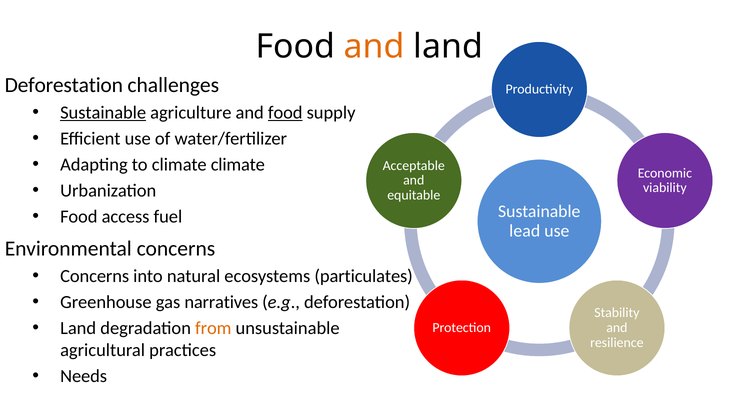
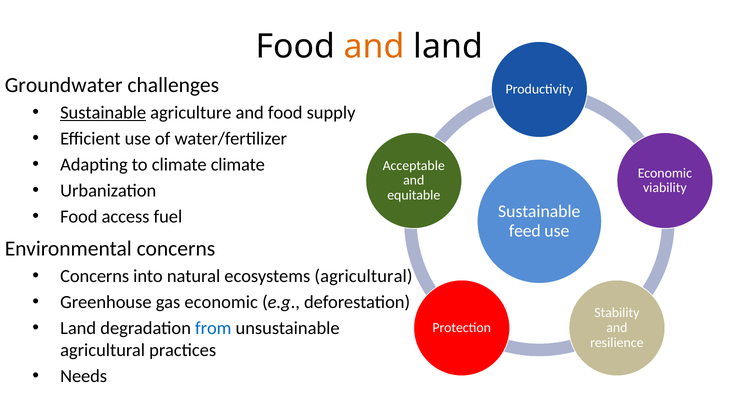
Deforestation: Deforestation -> Groundwater (64, 85)
food underline: present -> none (285, 113)
lead: lead -> feed (525, 231)
ecosystems particulates: particulates -> agricultural (364, 277)
gas narratives: narratives -> economic (221, 303)
from colour: orange -> blue (213, 329)
